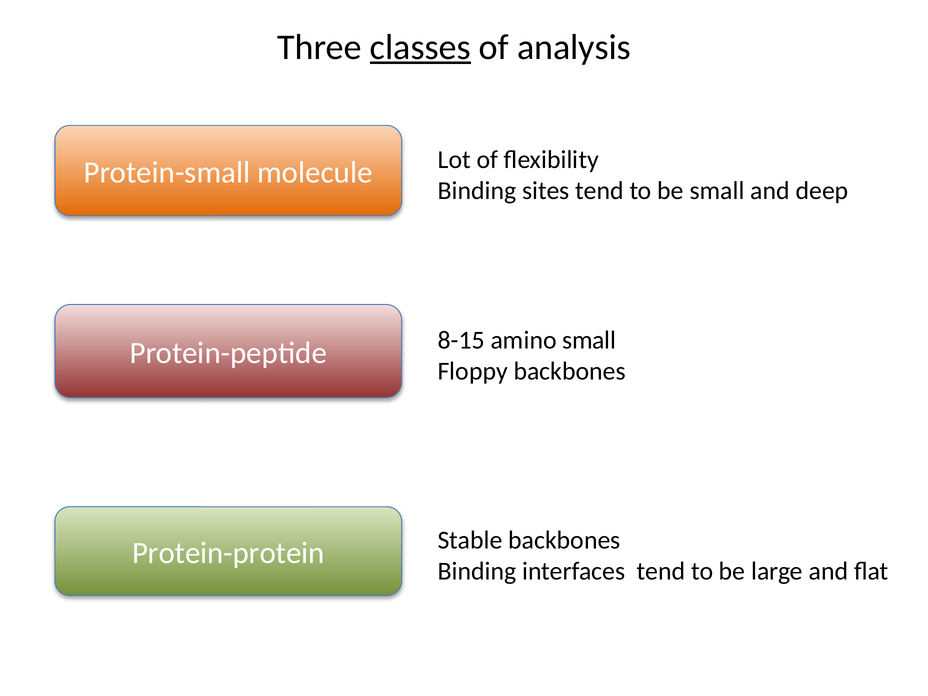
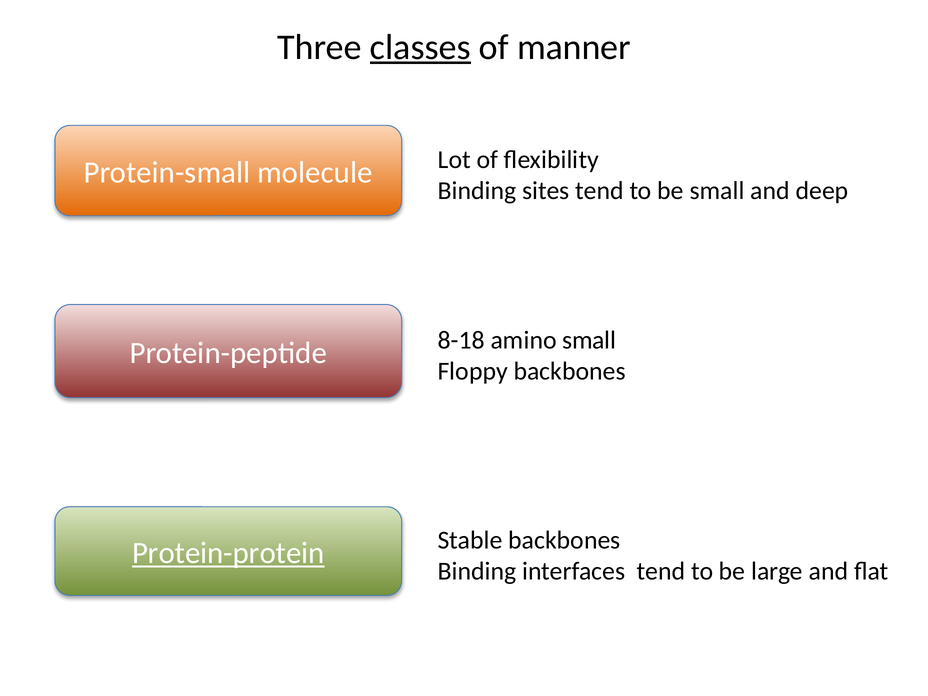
analysis: analysis -> manner (574, 47)
8-15: 8-15 -> 8-18 (461, 340)
Protein-protein underline: none -> present (228, 553)
